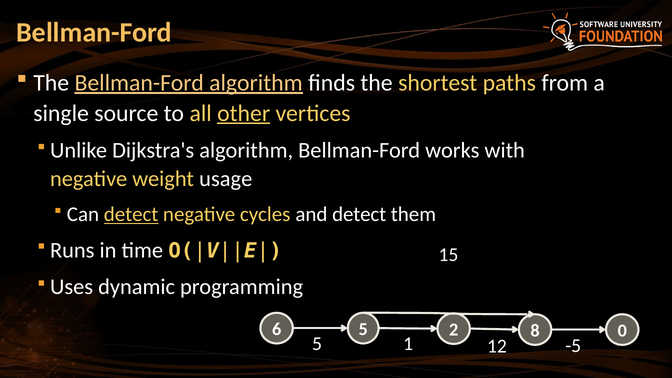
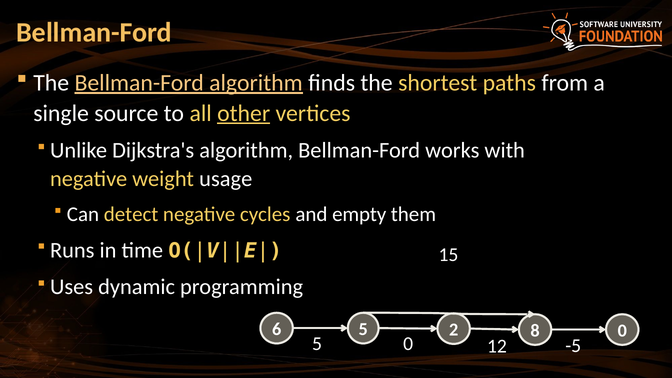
detect underline: present -> none (131, 214)
and detect: detect -> empty (359, 214)
5 1: 1 -> 0 (408, 344)
